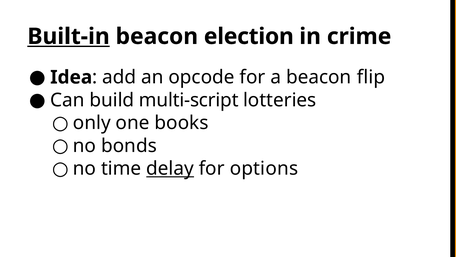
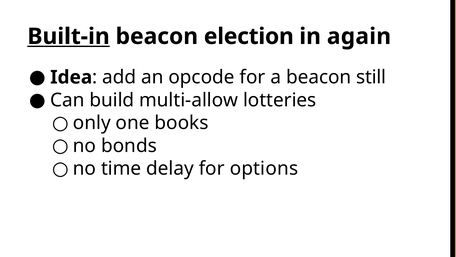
crime: crime -> again (359, 36)
flip: flip -> still (371, 77)
multi-script: multi-script -> multi-allow (189, 100)
delay underline: present -> none (170, 168)
